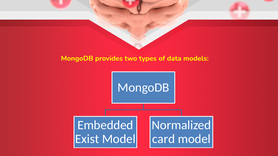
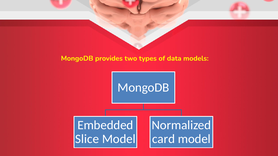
Exist: Exist -> Slice (87, 139)
